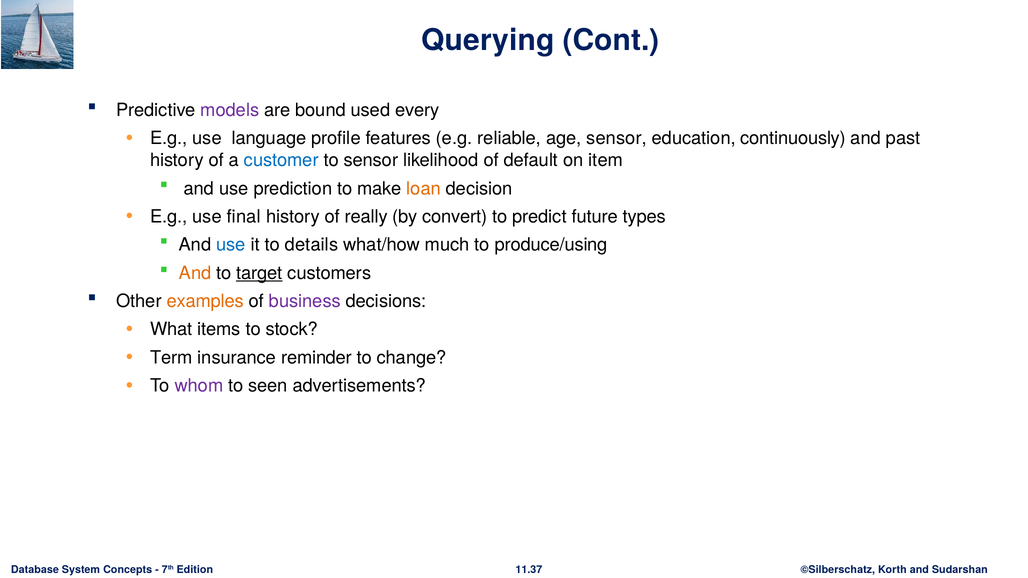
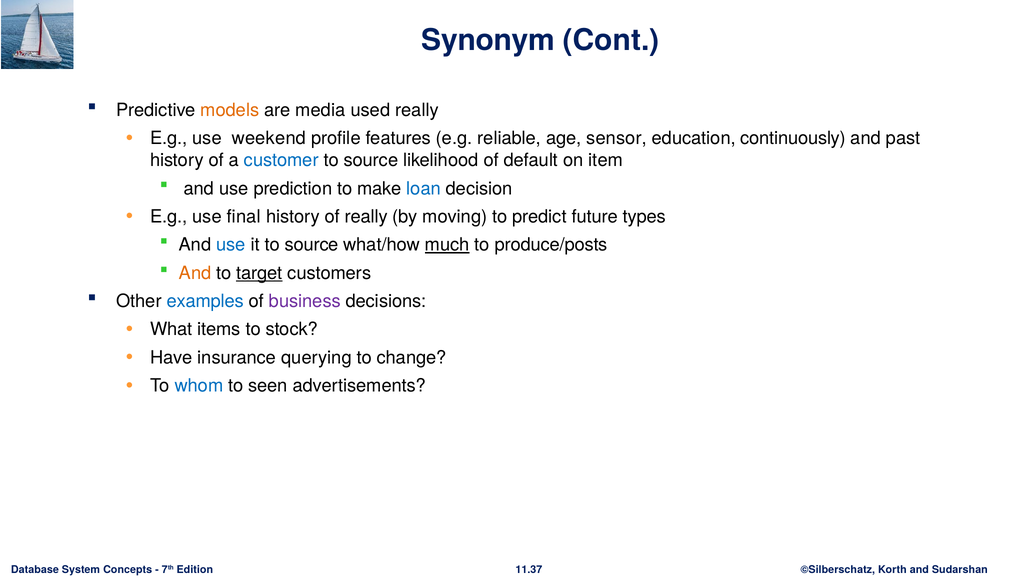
Querying: Querying -> Synonym (488, 40)
models colour: purple -> orange (230, 110)
bound: bound -> media (320, 110)
used every: every -> really (417, 110)
language: language -> weekend (269, 138)
sensor: sensor -> source (371, 160)
loan colour: orange -> blue (424, 189)
convert: convert -> moving (455, 217)
it to details: details -> source (312, 245)
much underline: none -> present (447, 245)
produce/using: produce/using -> produce/posts (551, 245)
examples colour: orange -> blue (205, 301)
Term: Term -> Have (171, 358)
reminder: reminder -> querying (316, 358)
whom colour: purple -> blue (199, 386)
